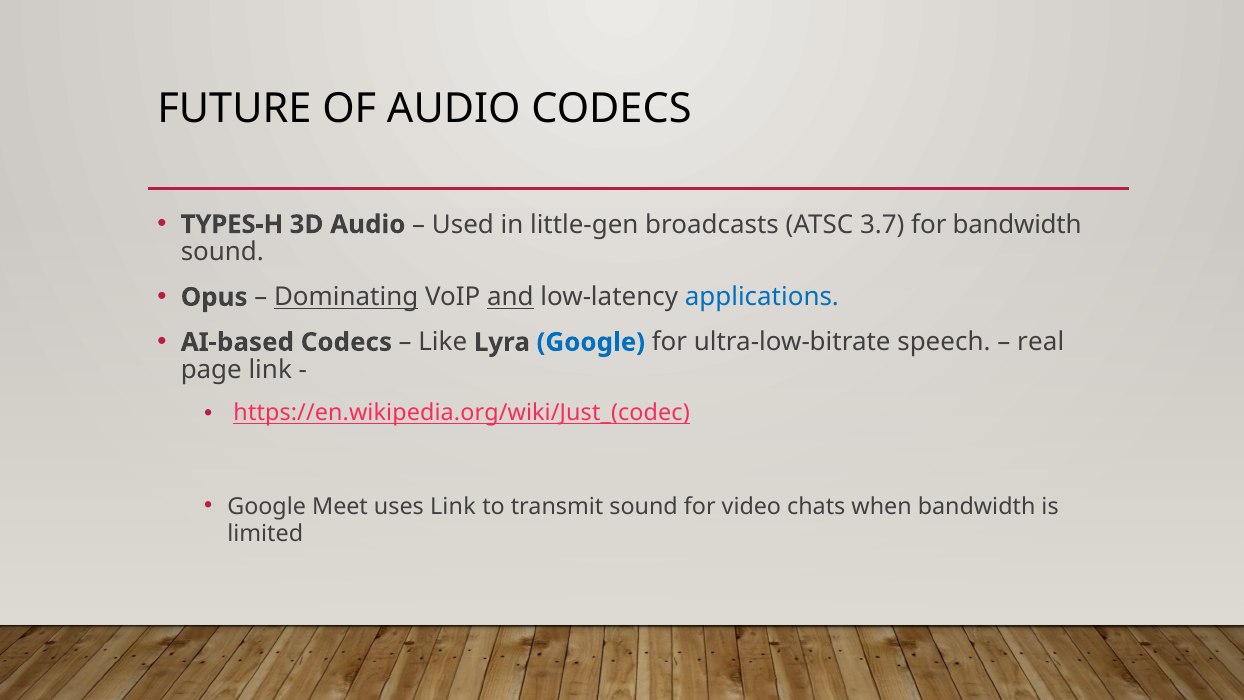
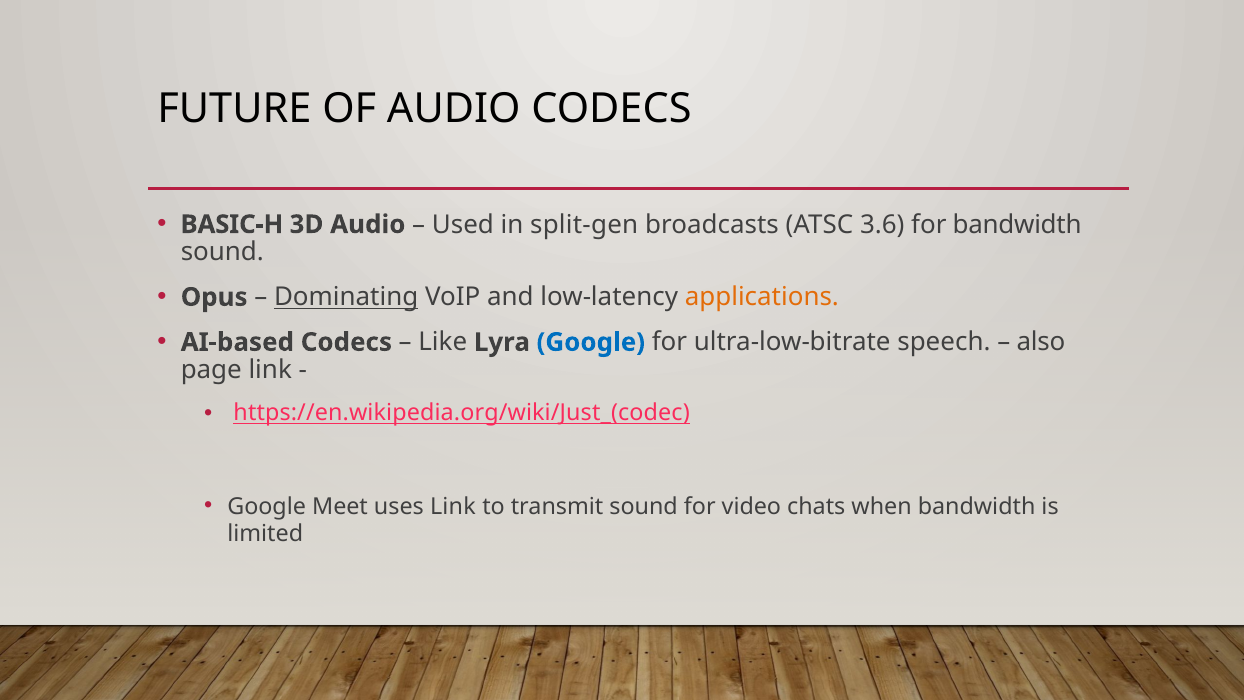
TYPES-H: TYPES-H -> BASIC-H (232, 224)
little-gen: little-gen -> split-gen (584, 224)
3.7: 3.7 -> 3.6 (882, 224)
and underline: present -> none (510, 297)
applications colour: blue -> orange (762, 297)
real: real -> also (1041, 342)
